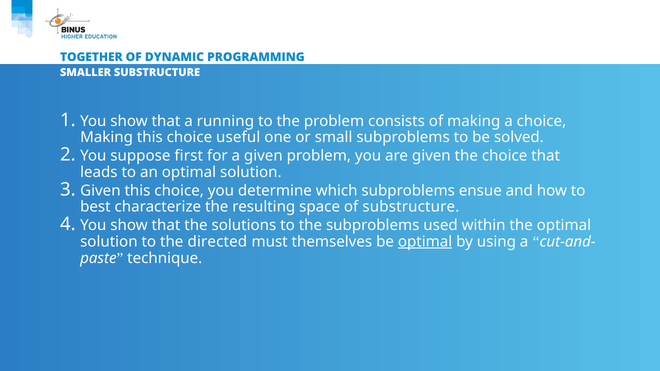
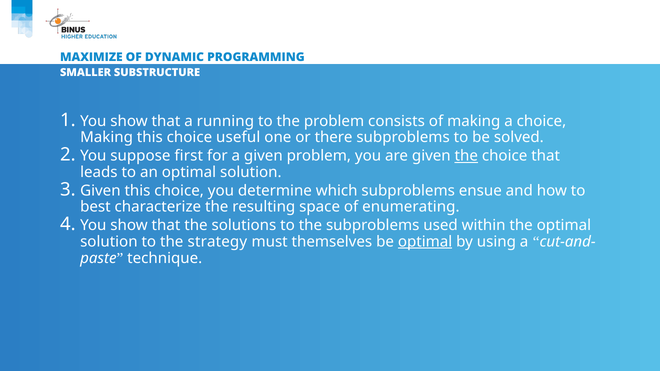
TOGETHER: TOGETHER -> MAXIMIZE (91, 57)
small: small -> there (334, 138)
the underline: none -> present (466, 156)
of substructure: substructure -> enumerating (411, 207)
directed: directed -> strategy (217, 242)
